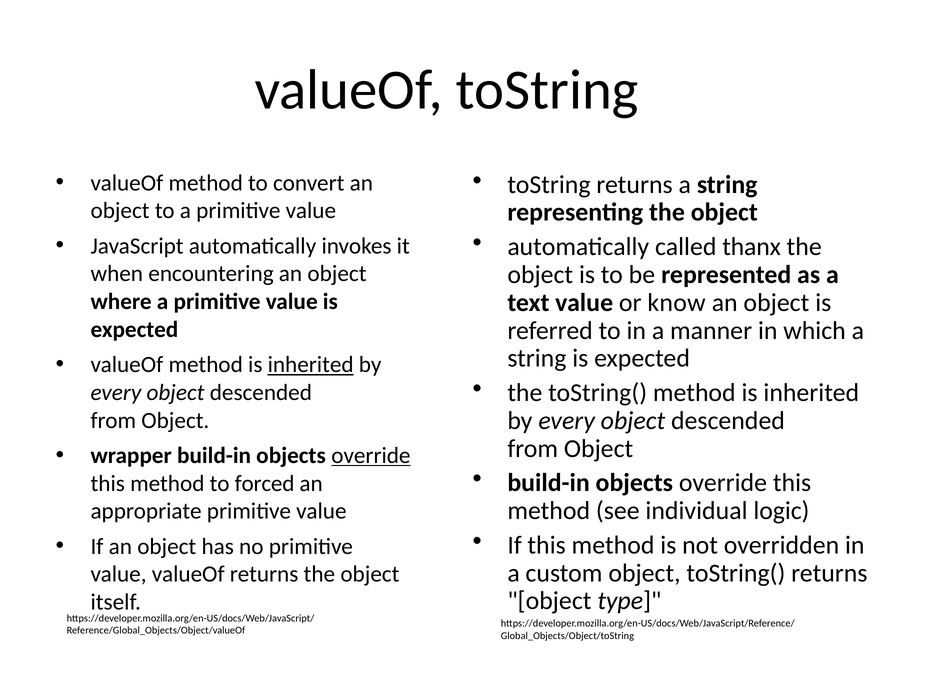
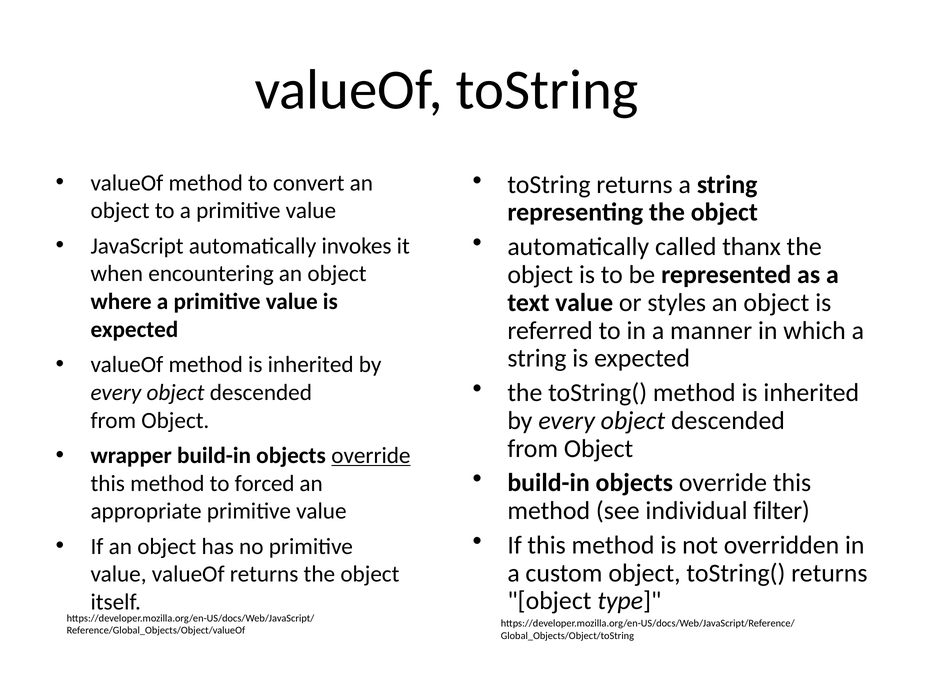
know: know -> styles (677, 303)
inherited underline: present -> none (311, 364)
logic: logic -> filter (782, 511)
